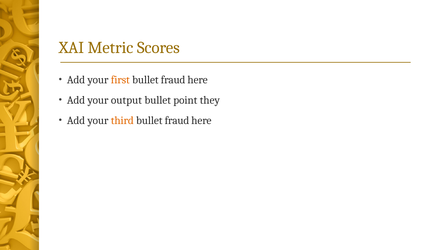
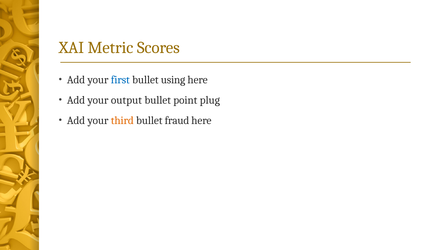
first colour: orange -> blue (120, 80)
fraud: fraud -> using (173, 80)
they: they -> plug (210, 100)
